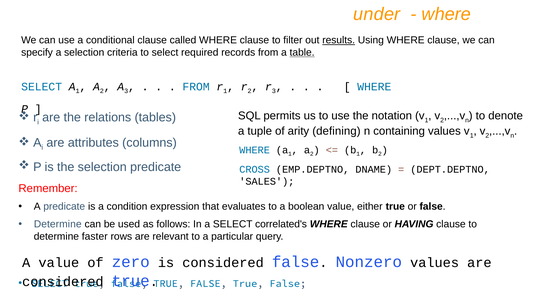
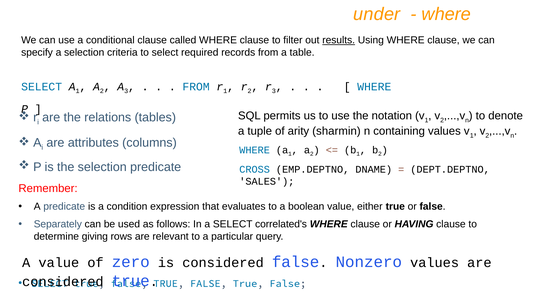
table underline: present -> none (302, 52)
defining: defining -> sharmin (336, 131)
Determine: Determine -> Separately (58, 224)
faster: faster -> giving (95, 236)
